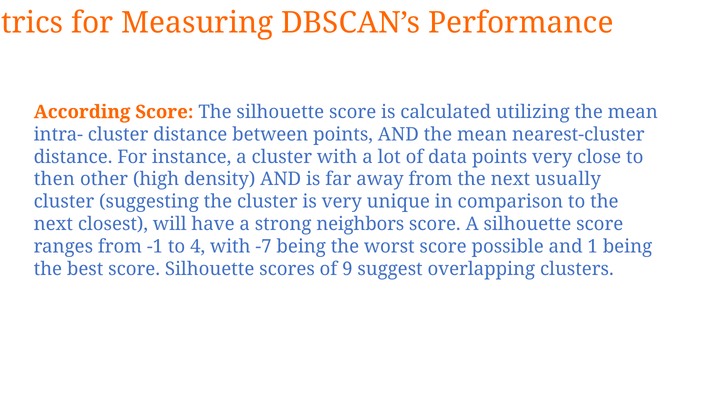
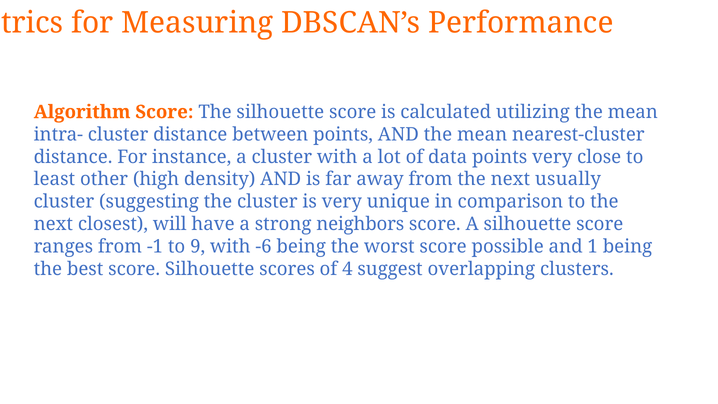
According: According -> Algorithm (82, 112)
then: then -> least (54, 179)
4: 4 -> 9 (198, 247)
-7: -7 -> -6 (264, 247)
9: 9 -> 4 (347, 269)
